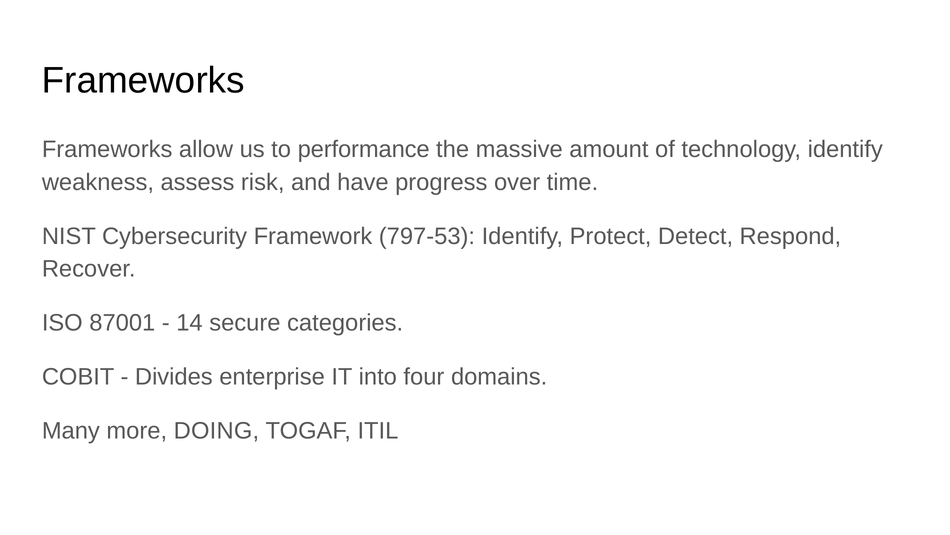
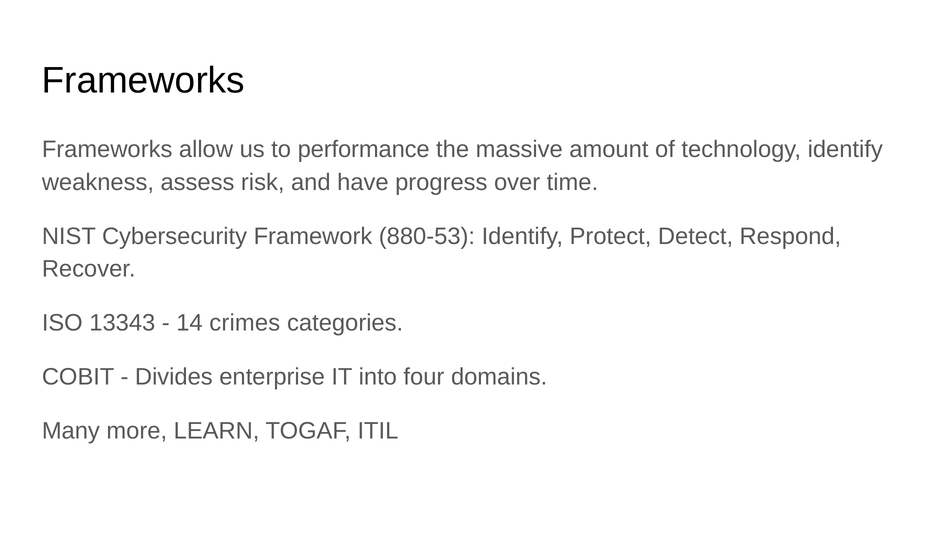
797-53: 797-53 -> 880-53 (427, 236)
87001: 87001 -> 13343 (122, 323)
secure: secure -> crimes (245, 323)
DOING: DOING -> LEARN (217, 430)
